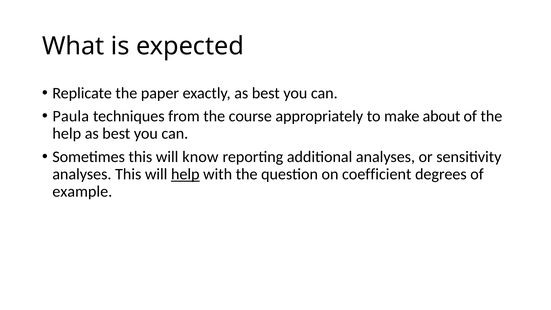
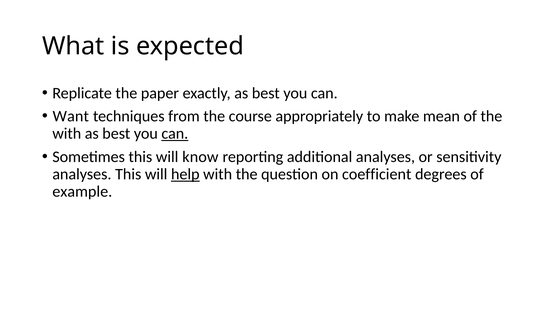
Paula: Paula -> Want (71, 116)
about: about -> mean (441, 116)
help: help -> with (67, 134)
can underline: none -> present (175, 134)
